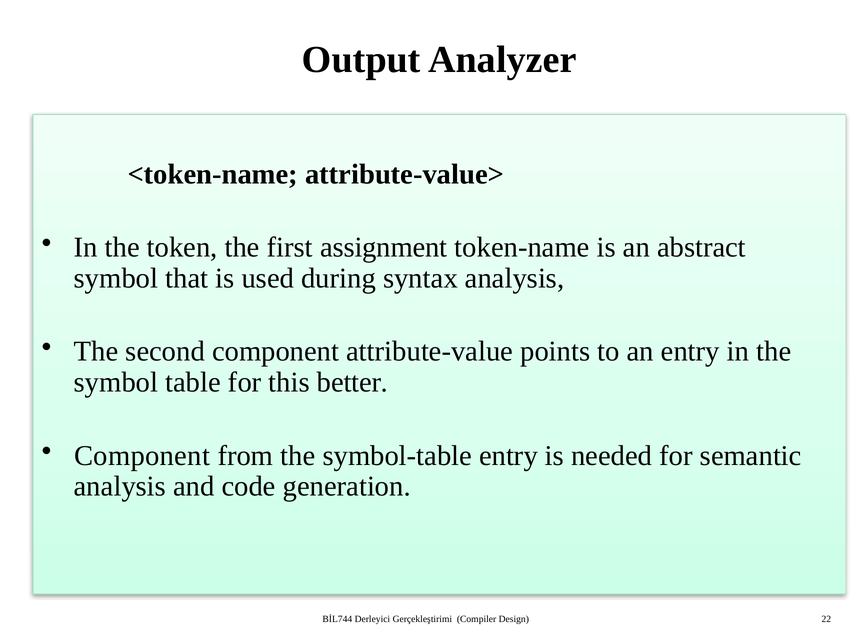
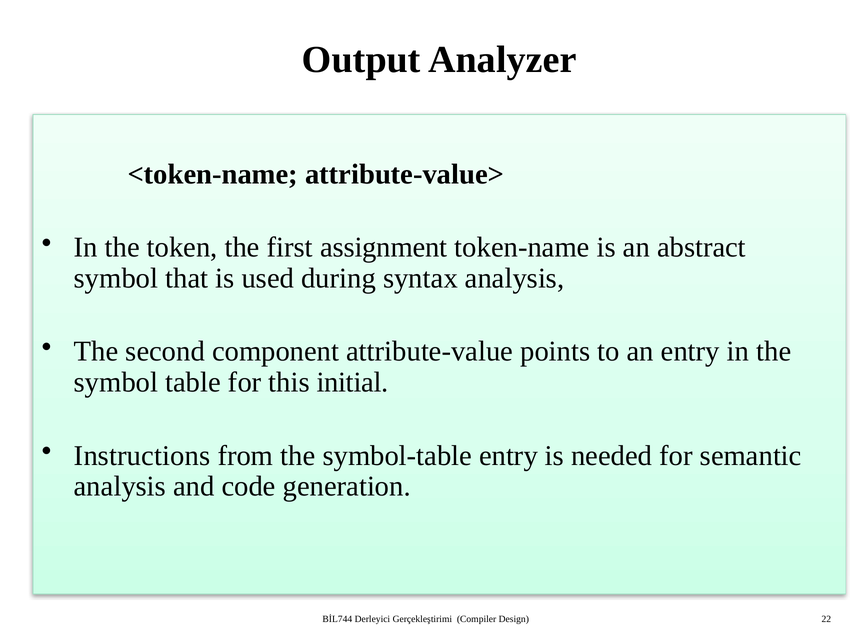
better: better -> initial (353, 383)
Component: Component -> Instructions (142, 456)
